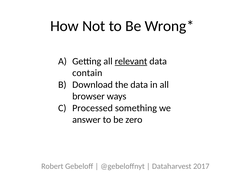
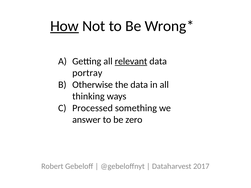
How underline: none -> present (64, 26)
contain: contain -> portray (87, 73)
Download: Download -> Otherwise (93, 85)
browser: browser -> thinking (88, 96)
